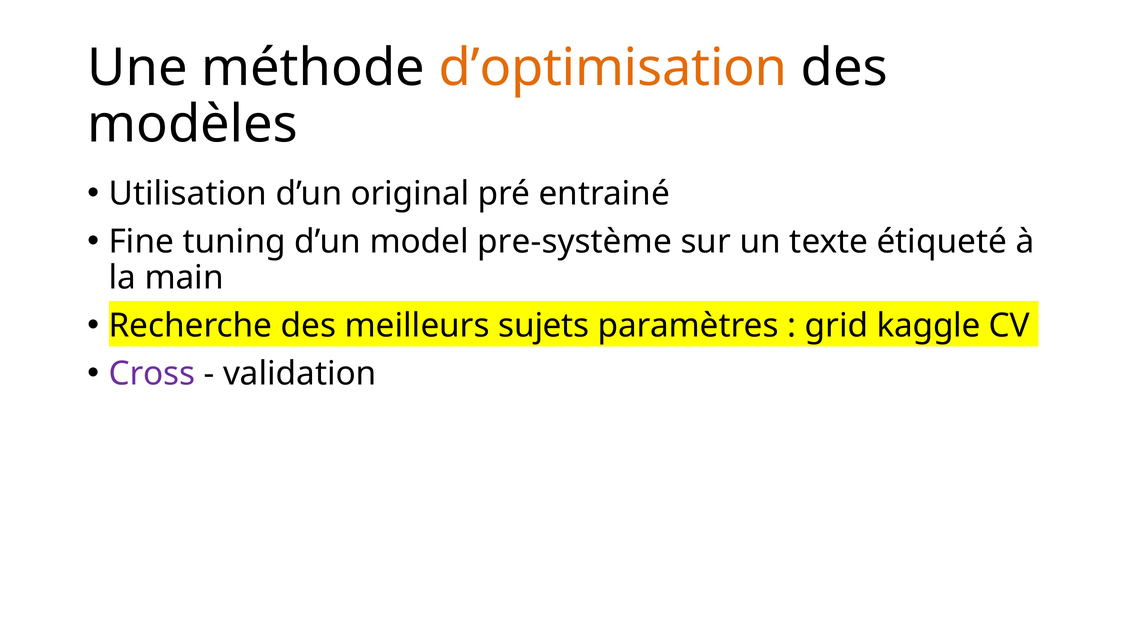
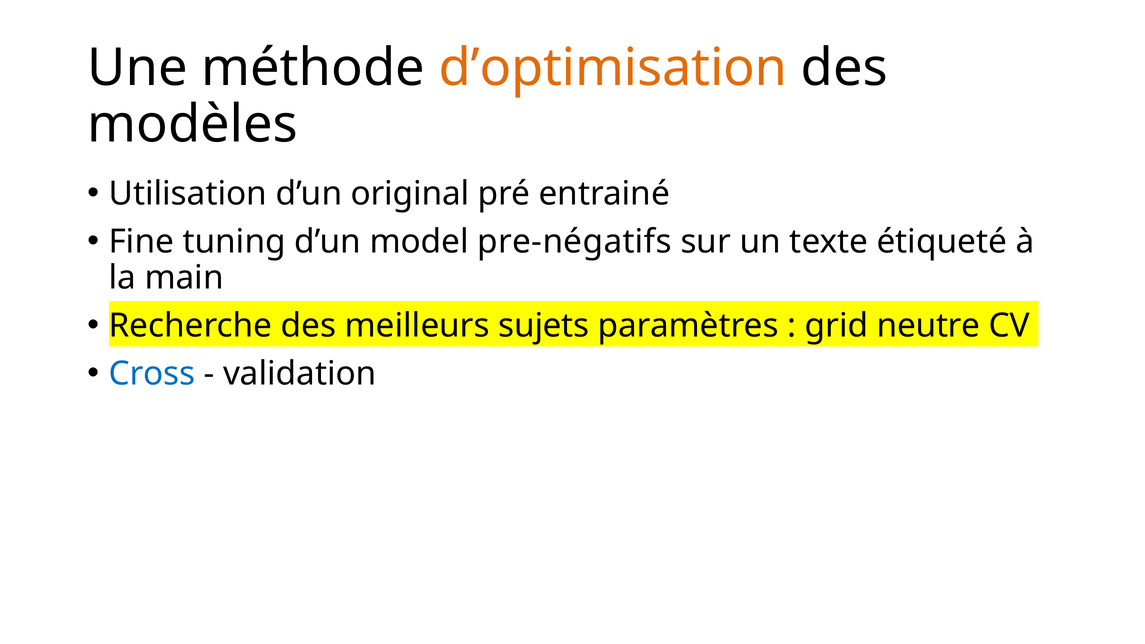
pre-système: pre-système -> pre-négatifs (575, 242)
kaggle: kaggle -> neutre (929, 326)
Cross colour: purple -> blue (152, 374)
